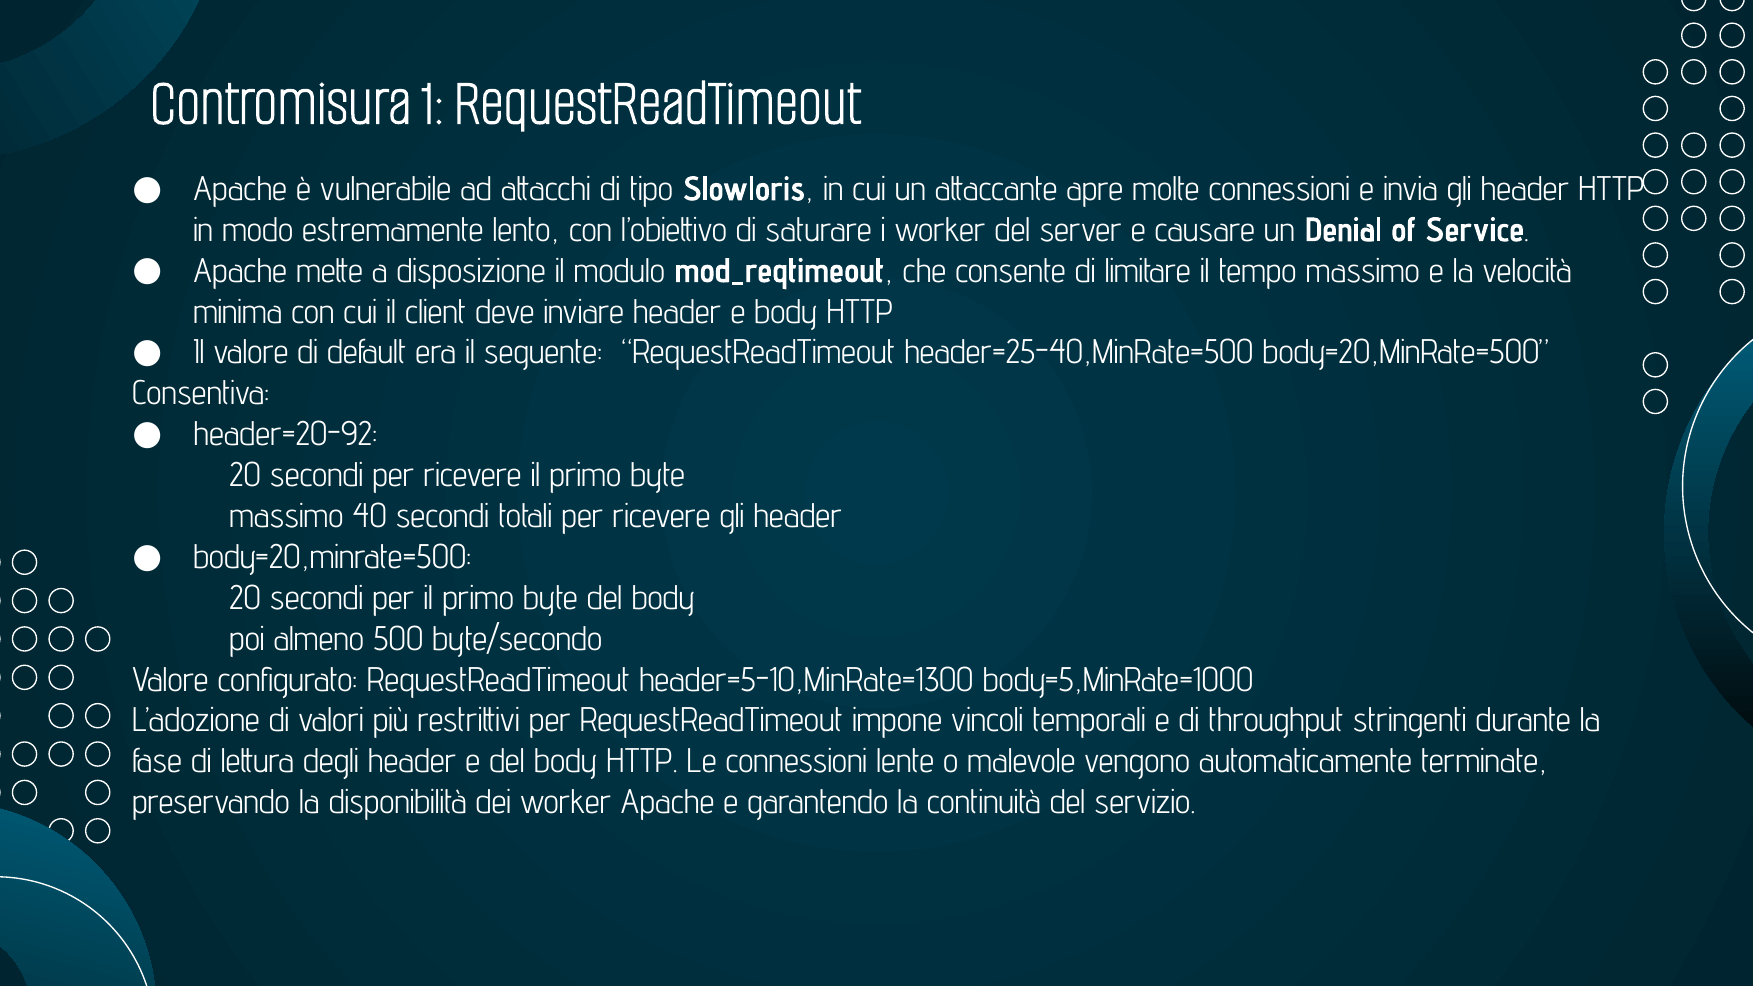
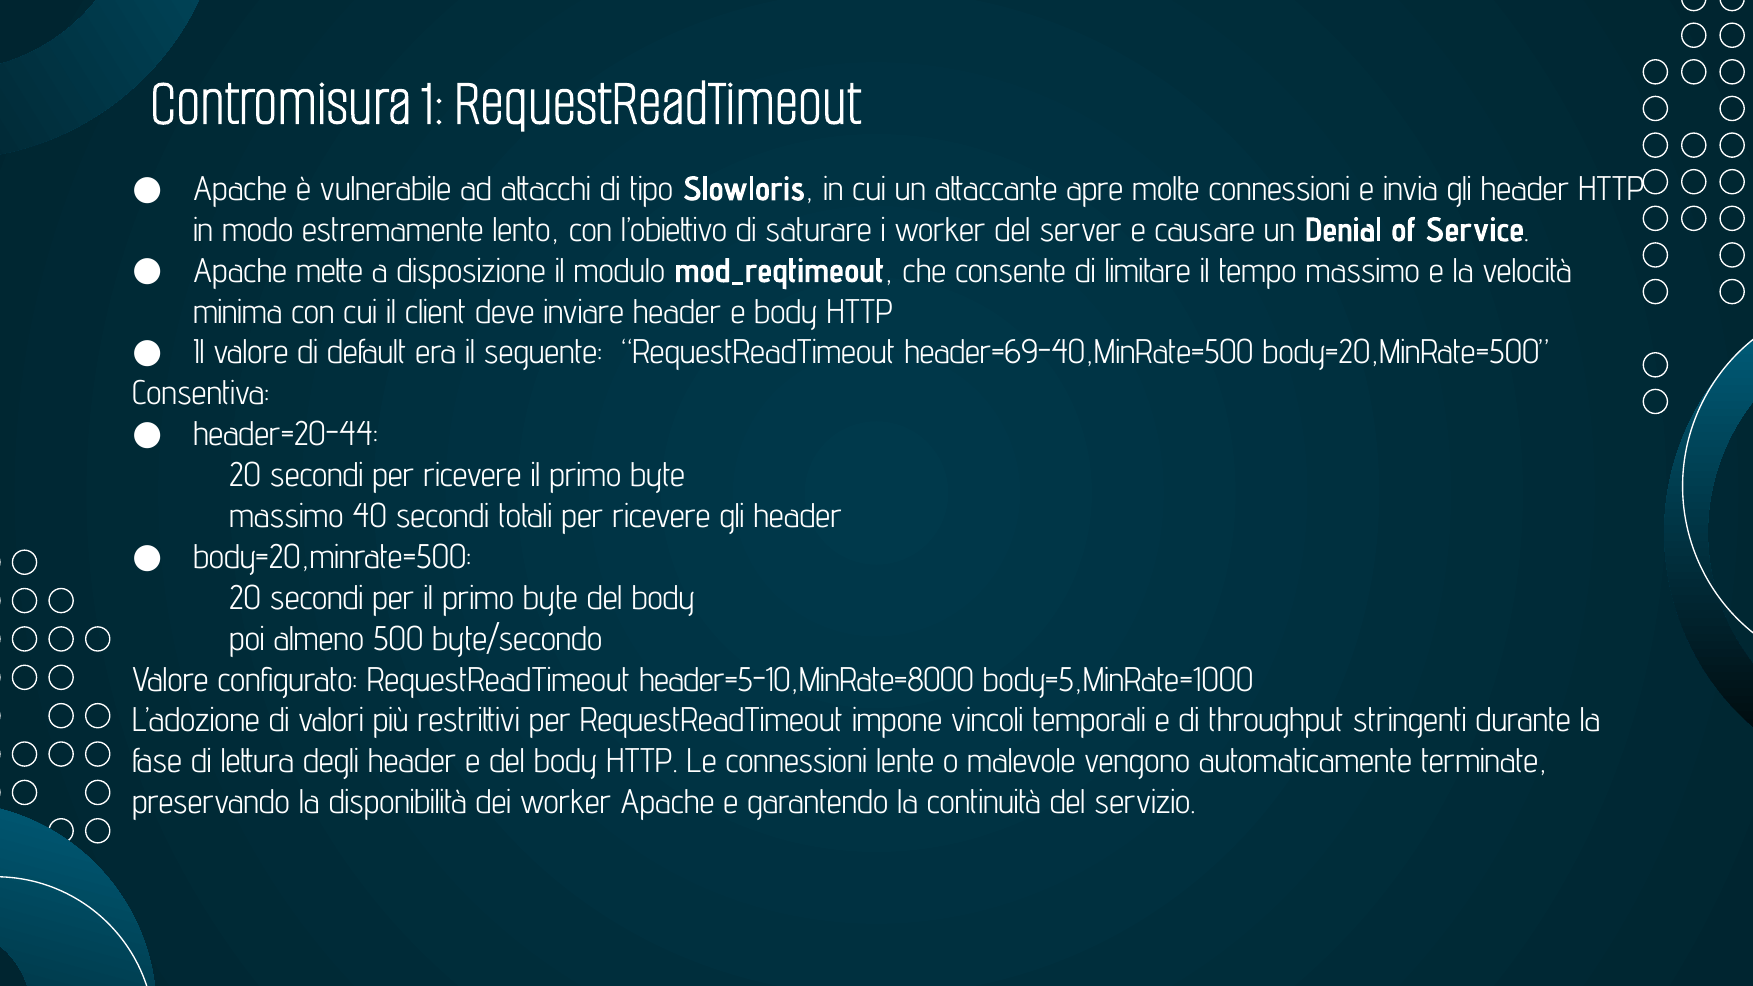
header=25-40,MinRate=500: header=25-40,MinRate=500 -> header=69-40,MinRate=500 (1079, 353)
header=20-92: header=20-92 -> header=20-44 (286, 435)
header=5-10,MinRate=1300: header=5-10,MinRate=1300 -> header=5-10,MinRate=8000 (806, 680)
